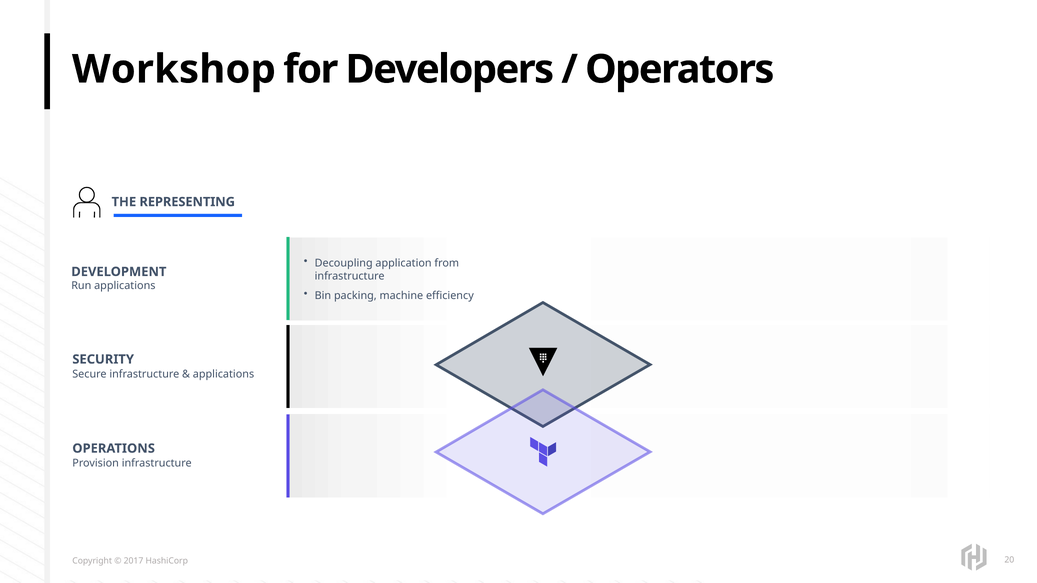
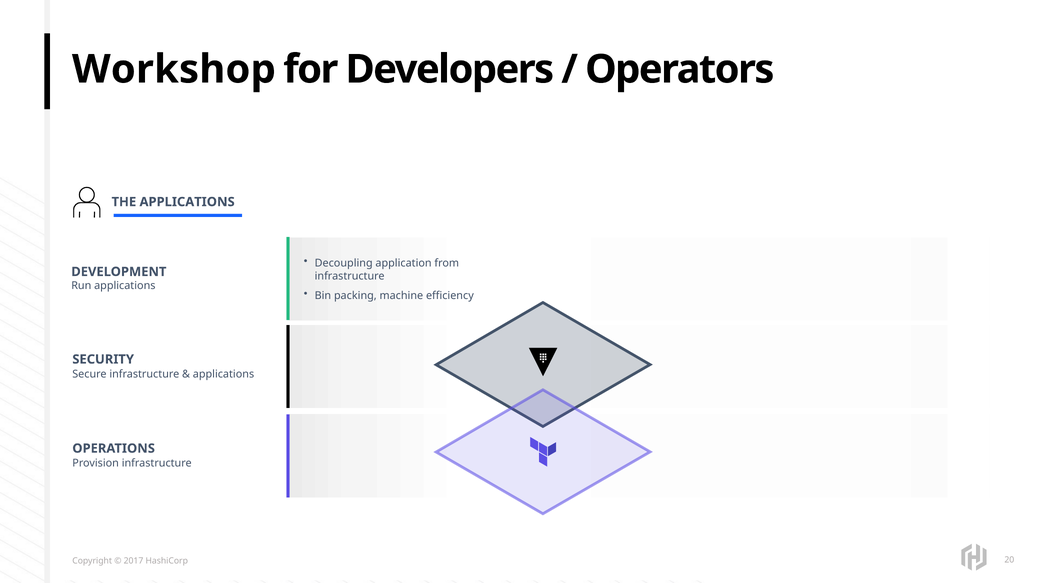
THE REPRESENTING: REPRESENTING -> APPLICATIONS (187, 202)
